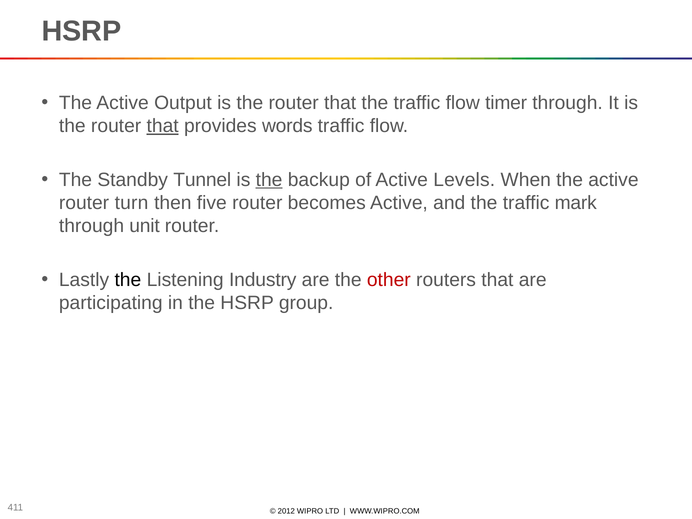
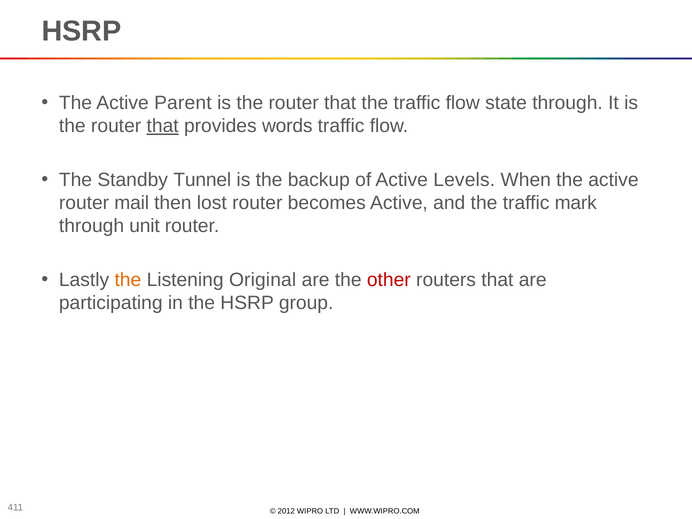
Output: Output -> Parent (183, 103)
timer: timer -> state (506, 103)
the underline: present -> none (269, 180)
turn: turn -> mail (132, 203)
five: five -> lost (212, 203)
the colour: black -> orange (128, 280)
Industry: Industry -> Original (263, 280)
